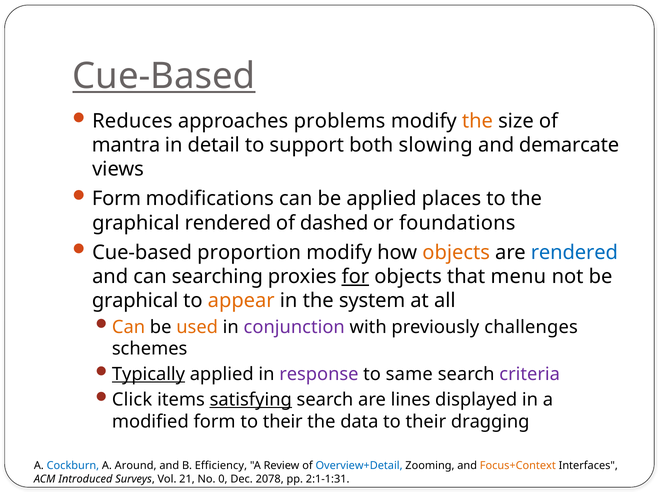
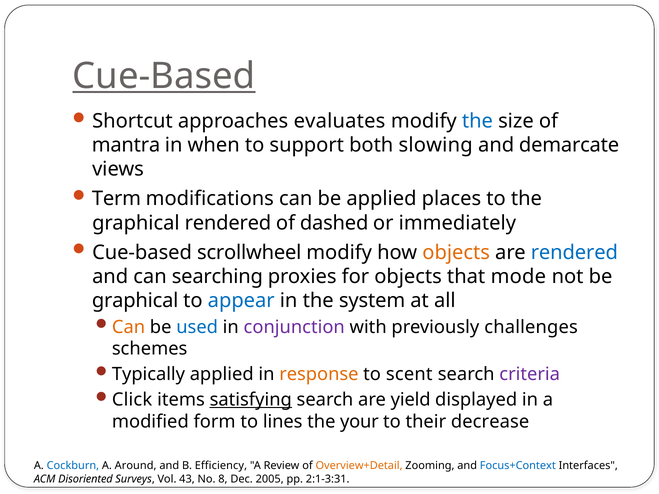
Reduces: Reduces -> Shortcut (132, 121)
problems: problems -> evaluates (339, 121)
the colour: orange -> blue (477, 121)
detail: detail -> when (214, 145)
Form: Form -> Term (116, 199)
foundations: foundations -> immediately (457, 223)
proportion: proportion -> scrollwheel (249, 252)
for underline: present -> none (355, 277)
menu: menu -> mode (518, 277)
appear colour: orange -> blue (241, 301)
used colour: orange -> blue (197, 327)
Typically underline: present -> none (148, 374)
response colour: purple -> orange (319, 374)
same: same -> scent (409, 374)
lines: lines -> yield (411, 400)
form to their: their -> lines (283, 422)
data: data -> your (359, 422)
dragging: dragging -> decrease (490, 422)
Overview+Detail colour: blue -> orange (359, 466)
Focus+Context colour: orange -> blue (518, 466)
Introduced: Introduced -> Disoriented (85, 479)
21: 21 -> 43 (187, 479)
0: 0 -> 8 (223, 479)
2078: 2078 -> 2005 (270, 479)
2:1-1:31: 2:1-1:31 -> 2:1-3:31 (328, 479)
